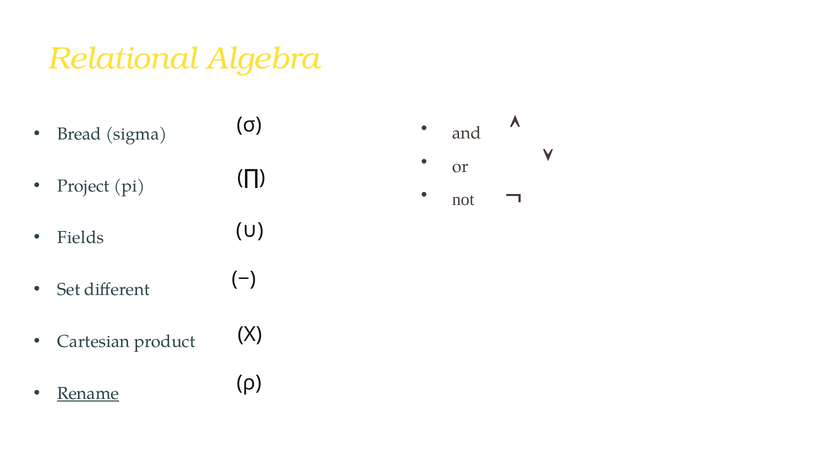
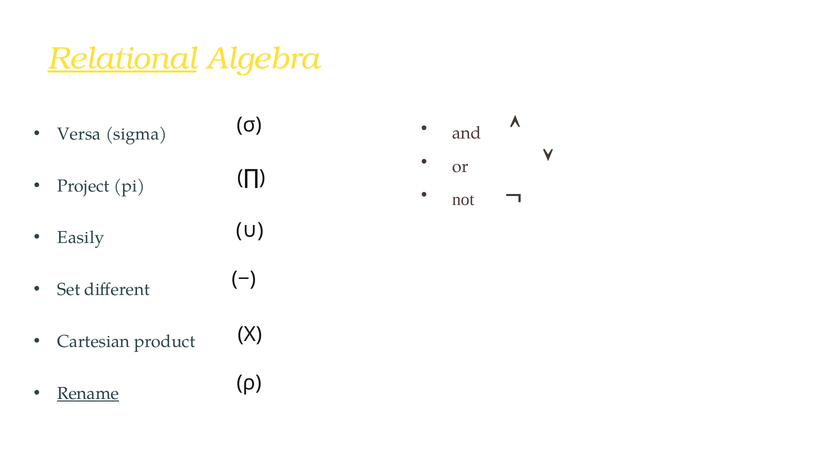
Relational underline: none -> present (122, 58)
Bread: Bread -> Versa (79, 134)
Fields: Fields -> Easily (81, 238)
